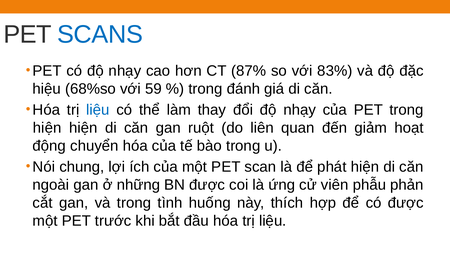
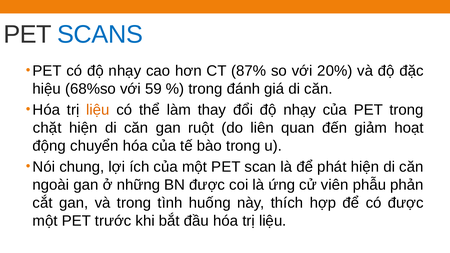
83%: 83% -> 20% (335, 71)
liệu colour: blue -> orange (98, 110)
hiện: hiện -> chặt (47, 128)
